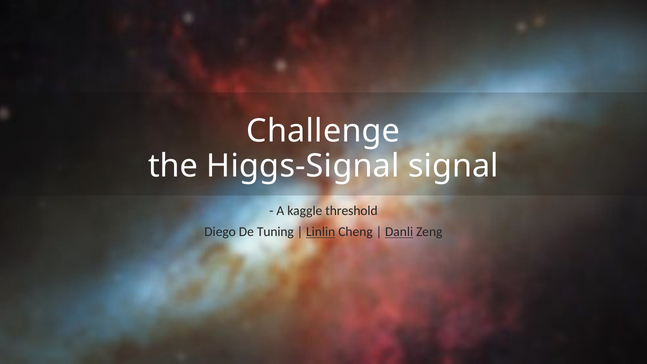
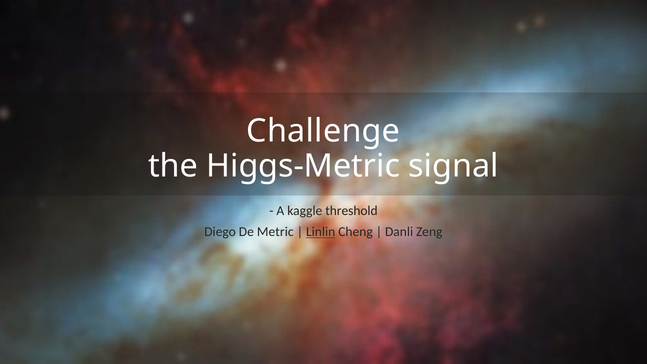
Higgs-Signal: Higgs-Signal -> Higgs-Metric (303, 166)
Tuning: Tuning -> Metric (275, 232)
Danli underline: present -> none (399, 232)
